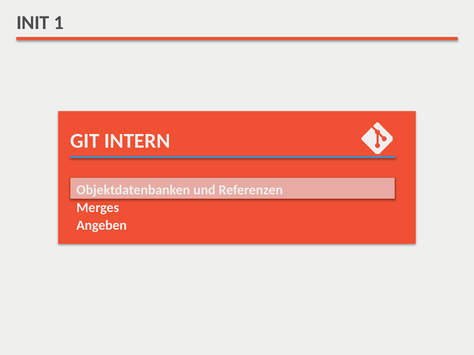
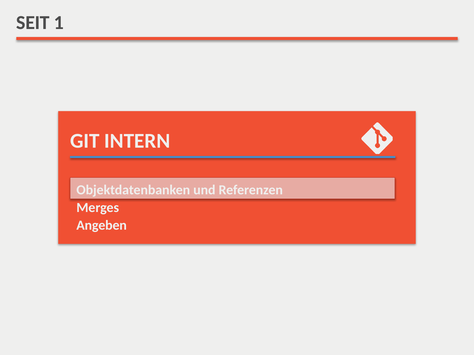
INIT: INIT -> SEIT (33, 23)
